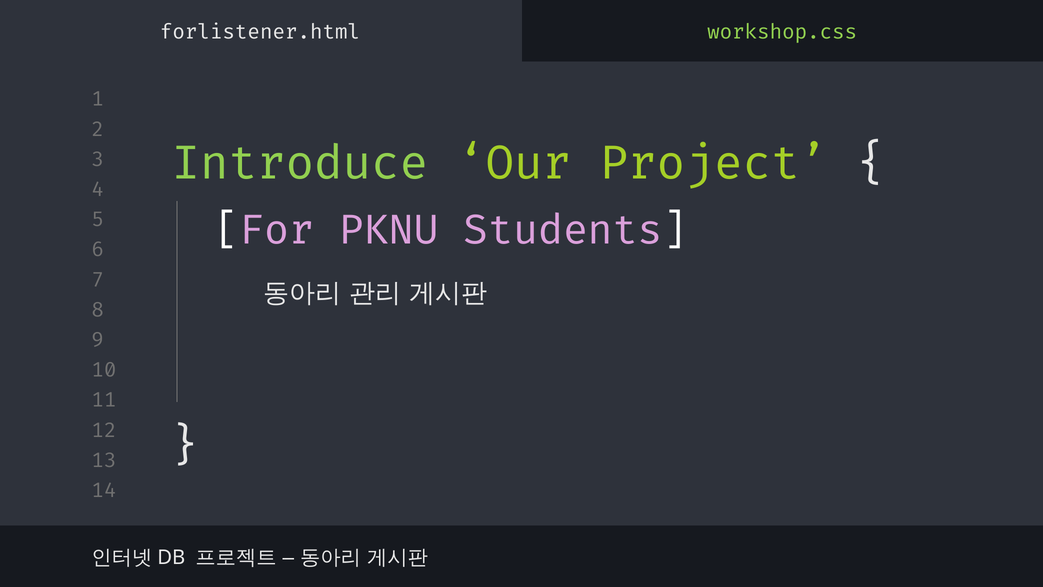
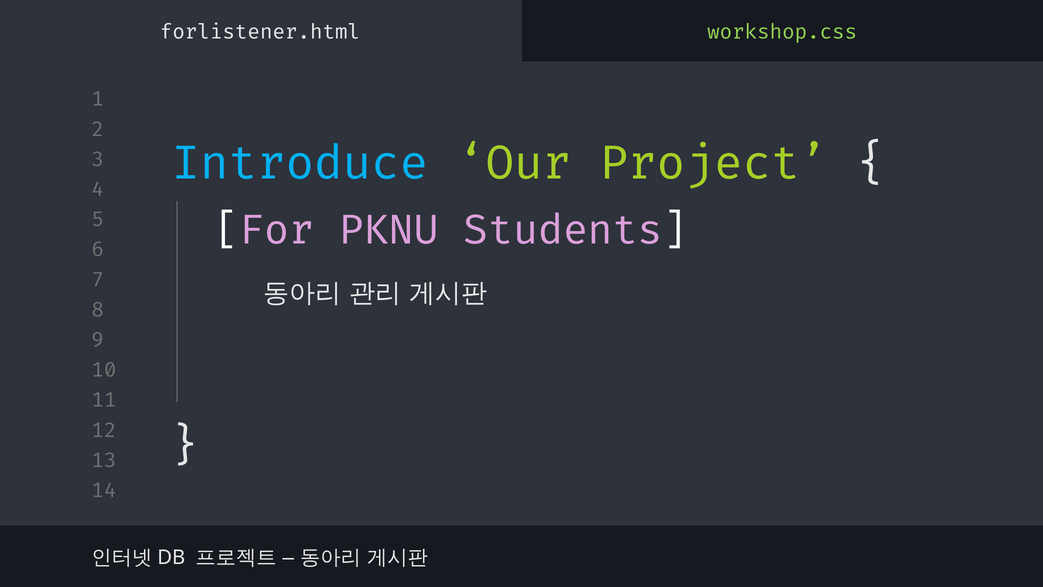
Introduce colour: light green -> light blue (300, 163)
